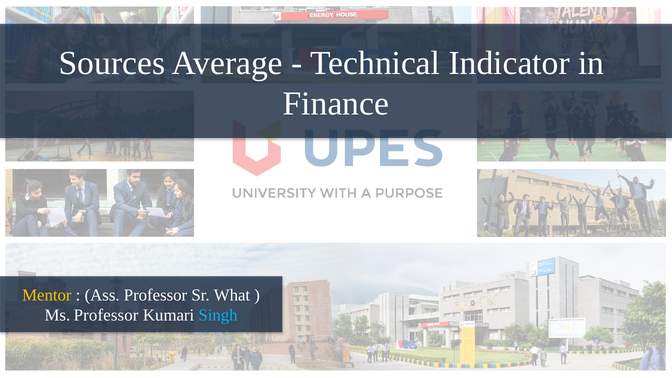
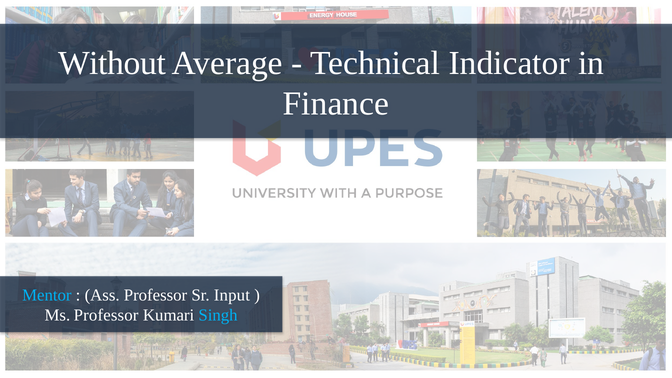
Sources: Sources -> Without (112, 63)
Mentor colour: yellow -> light blue (47, 295)
What: What -> Input (232, 295)
